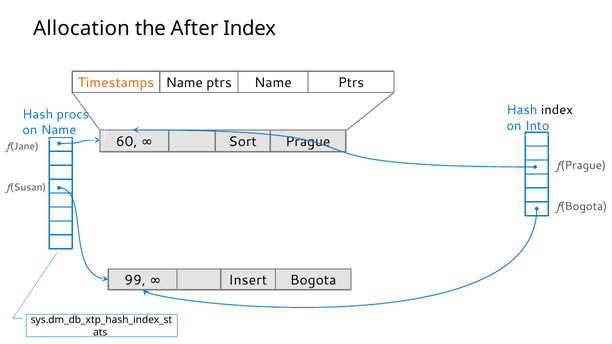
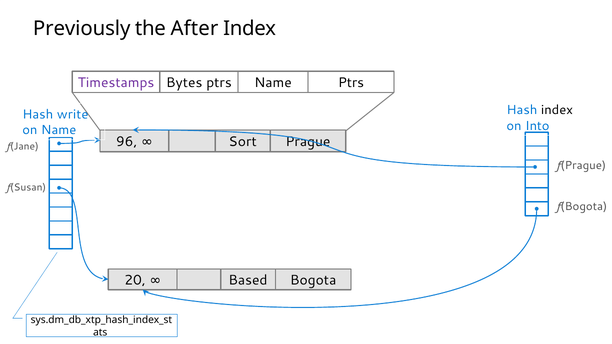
Allocation: Allocation -> Previously (82, 28)
Timestamps colour: orange -> purple (116, 83)
Name: Name -> Bytes (184, 83)
procs: procs -> write (73, 115)
60: 60 -> 96 (127, 142)
99: 99 -> 20 (135, 280)
Insert: Insert -> Based (248, 280)
